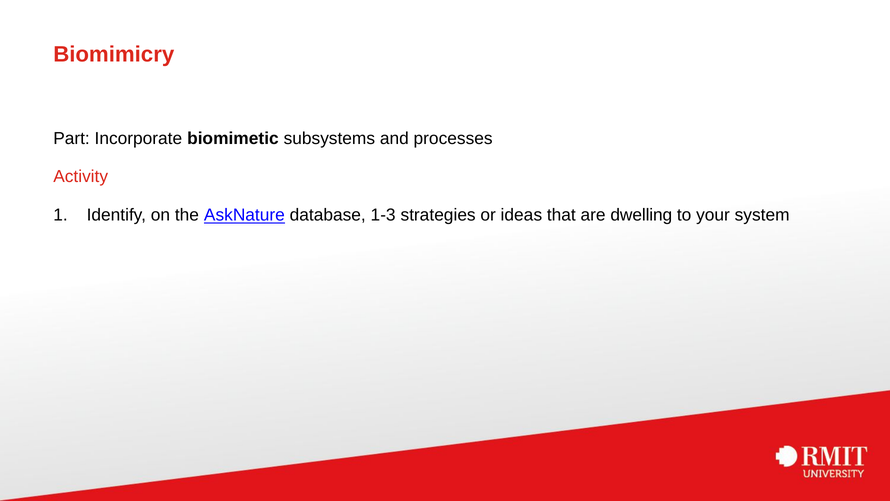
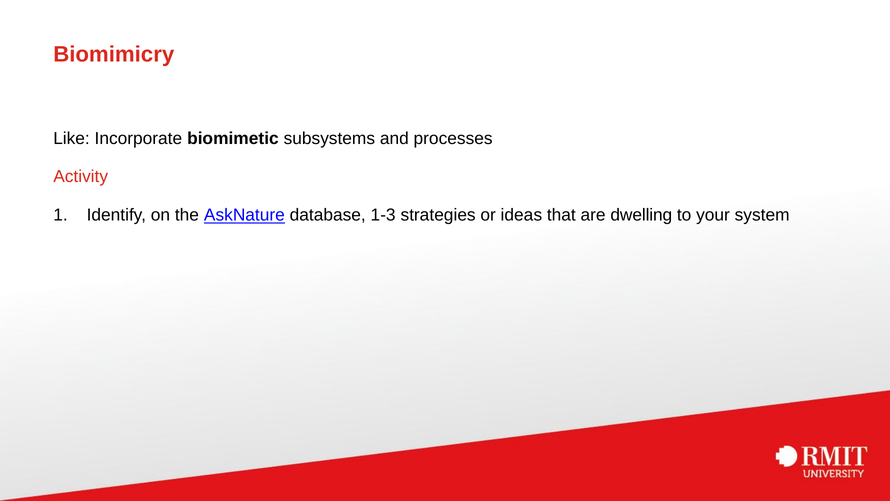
Part: Part -> Like (72, 138)
